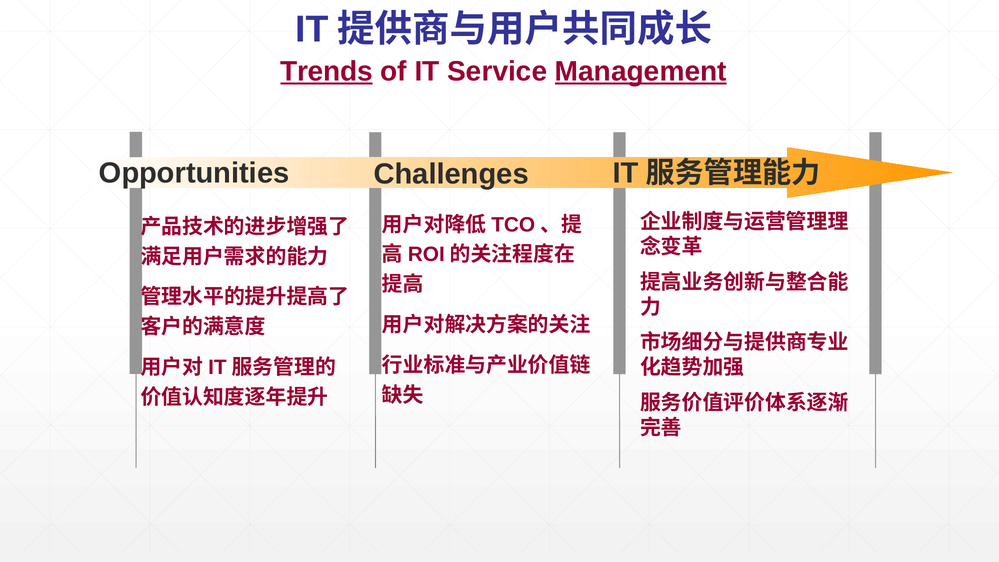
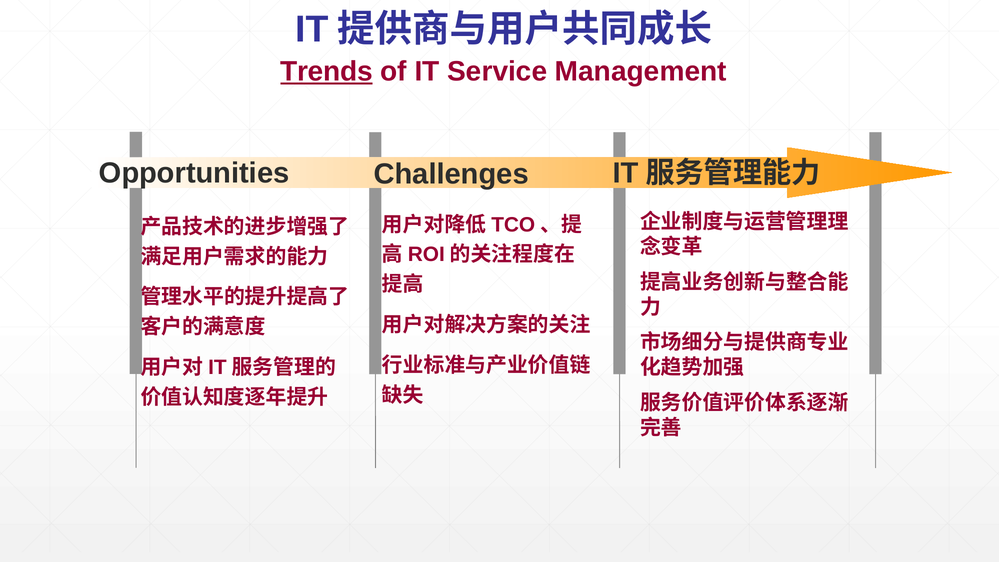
Management underline: present -> none (641, 71)
